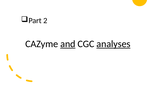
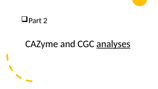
and underline: present -> none (68, 44)
